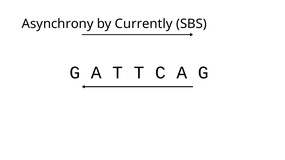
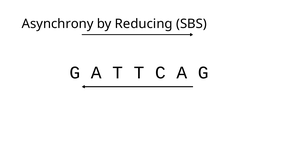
Currently: Currently -> Reducing (144, 24)
